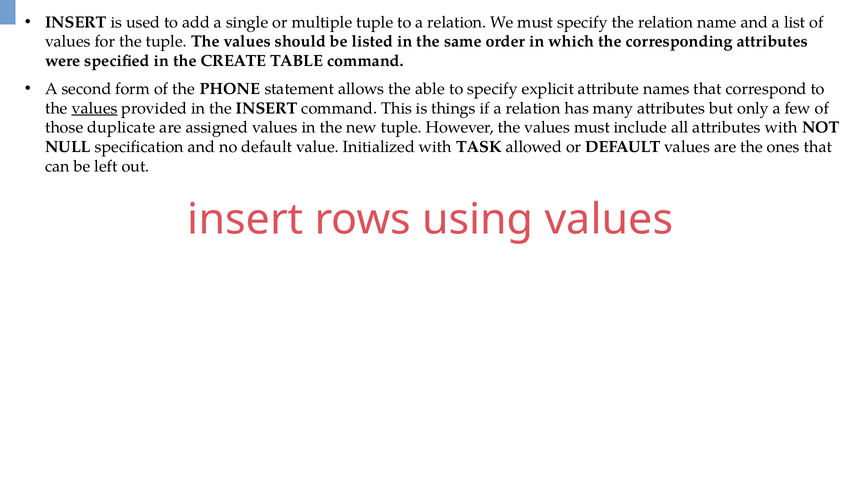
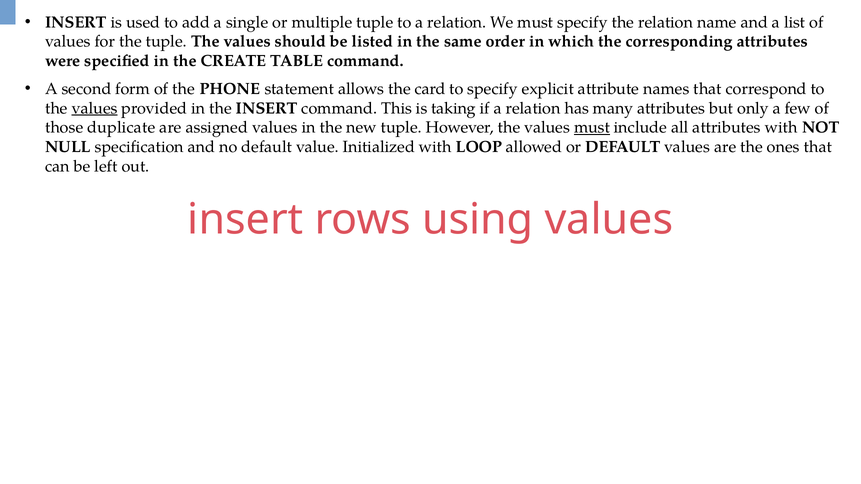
able: able -> card (430, 89)
things: things -> taking (454, 108)
must underline: none -> present (592, 128)
TASK: TASK -> LOOP (479, 147)
